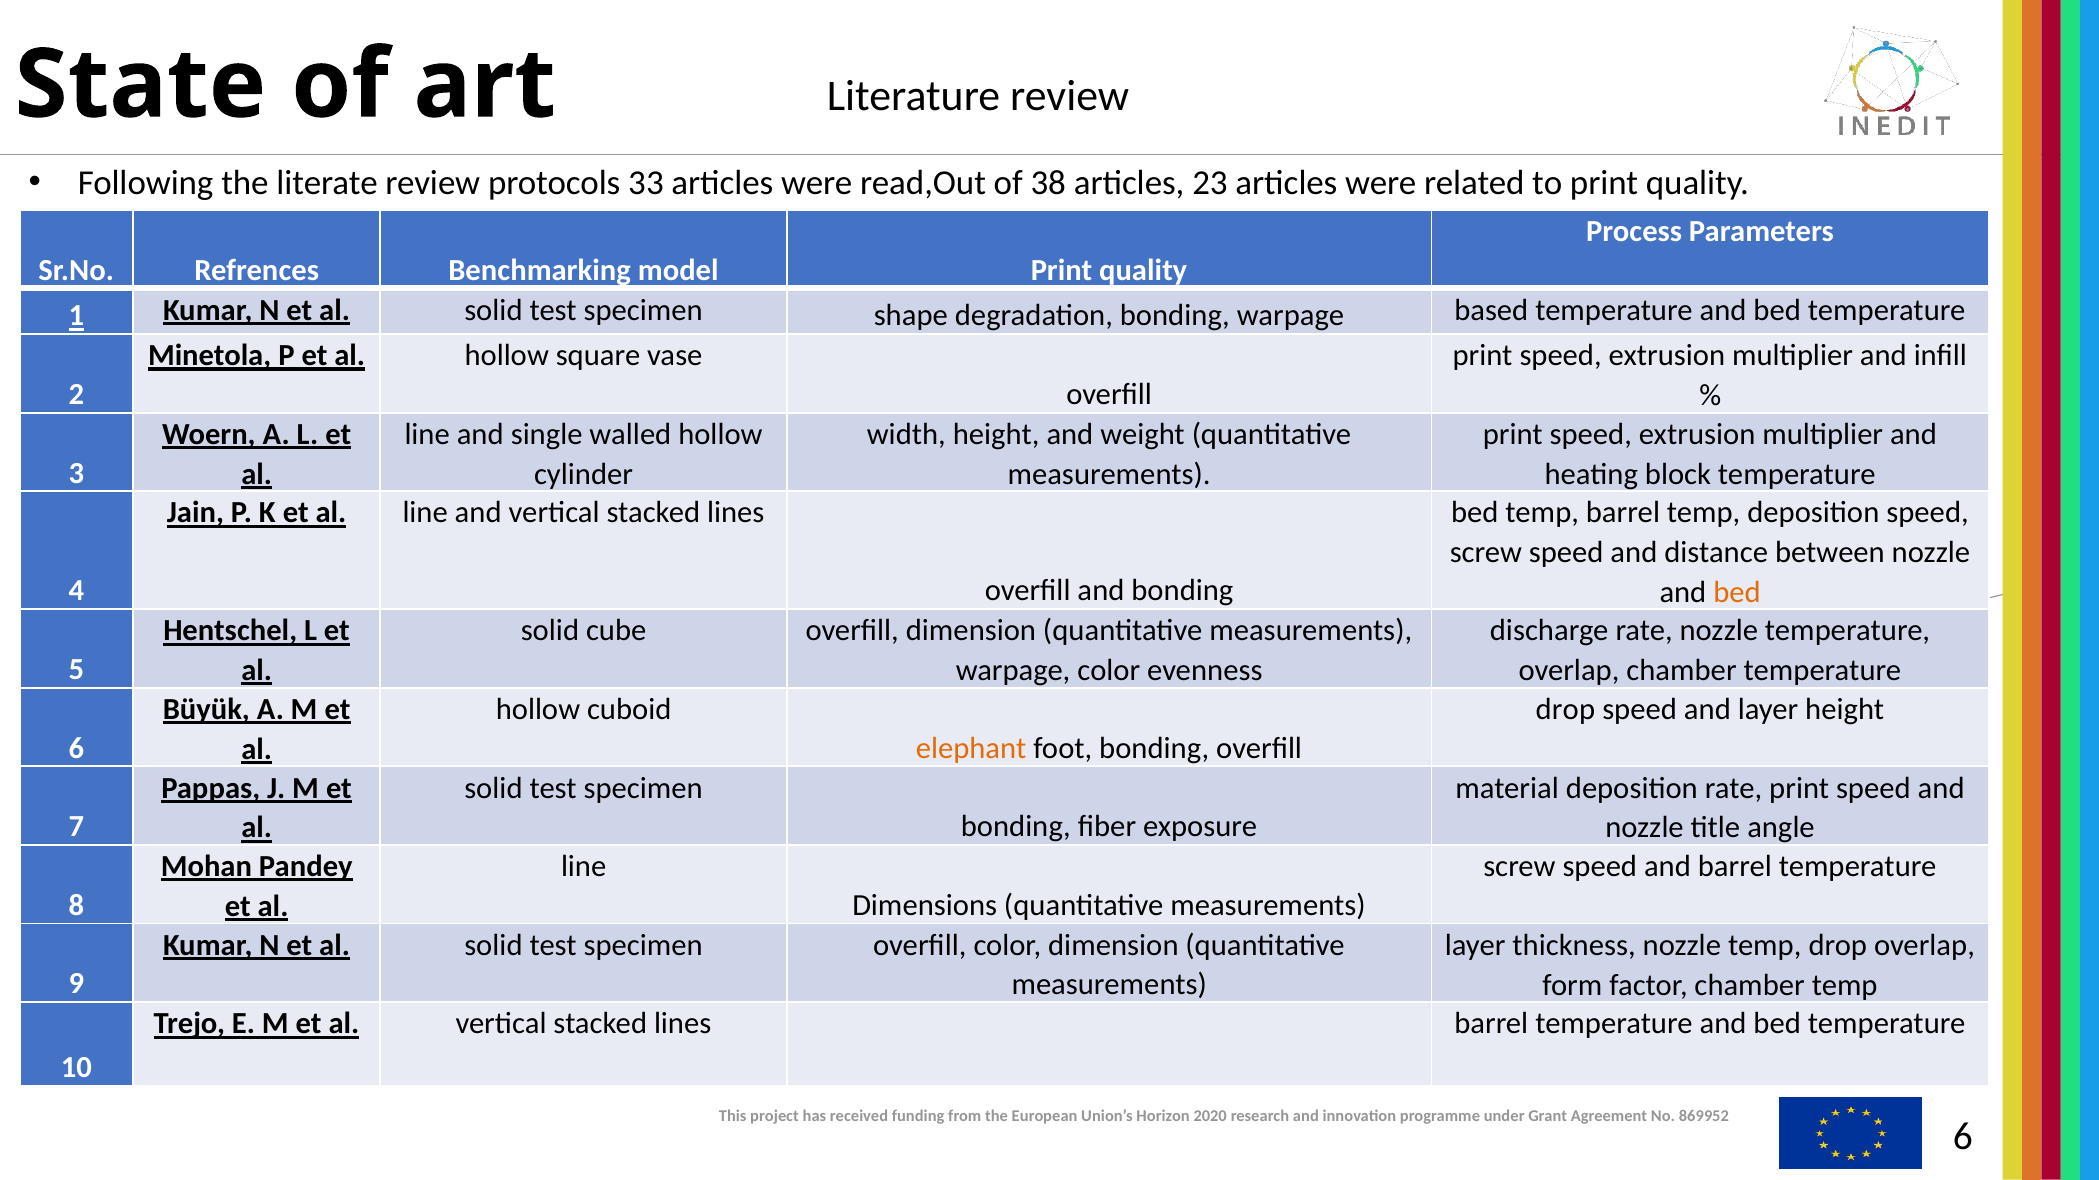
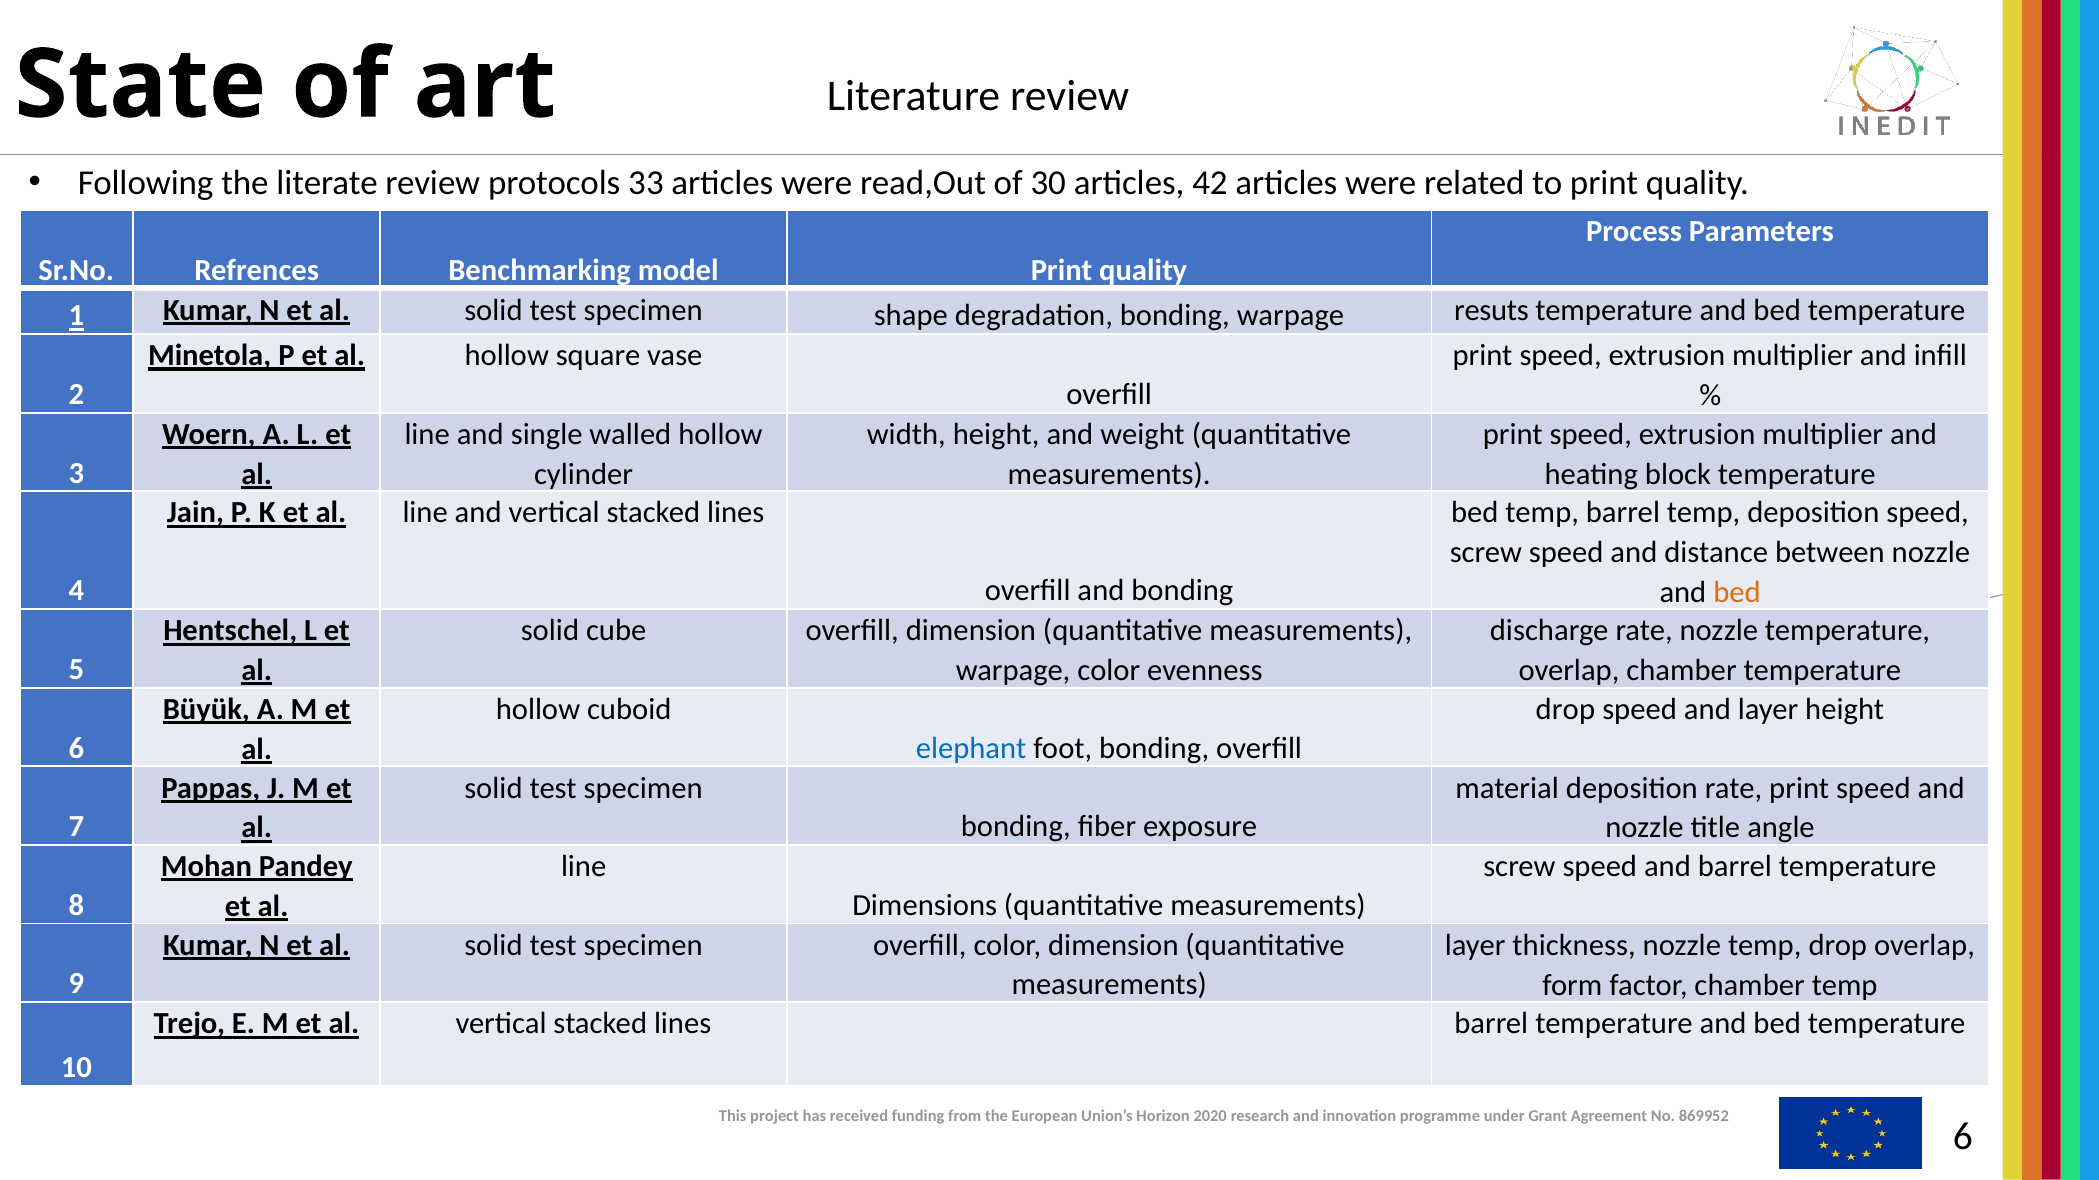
38: 38 -> 30 (1048, 183)
23: 23 -> 42 (1210, 183)
based: based -> resuts (1491, 310)
elephant colour: orange -> blue (971, 749)
